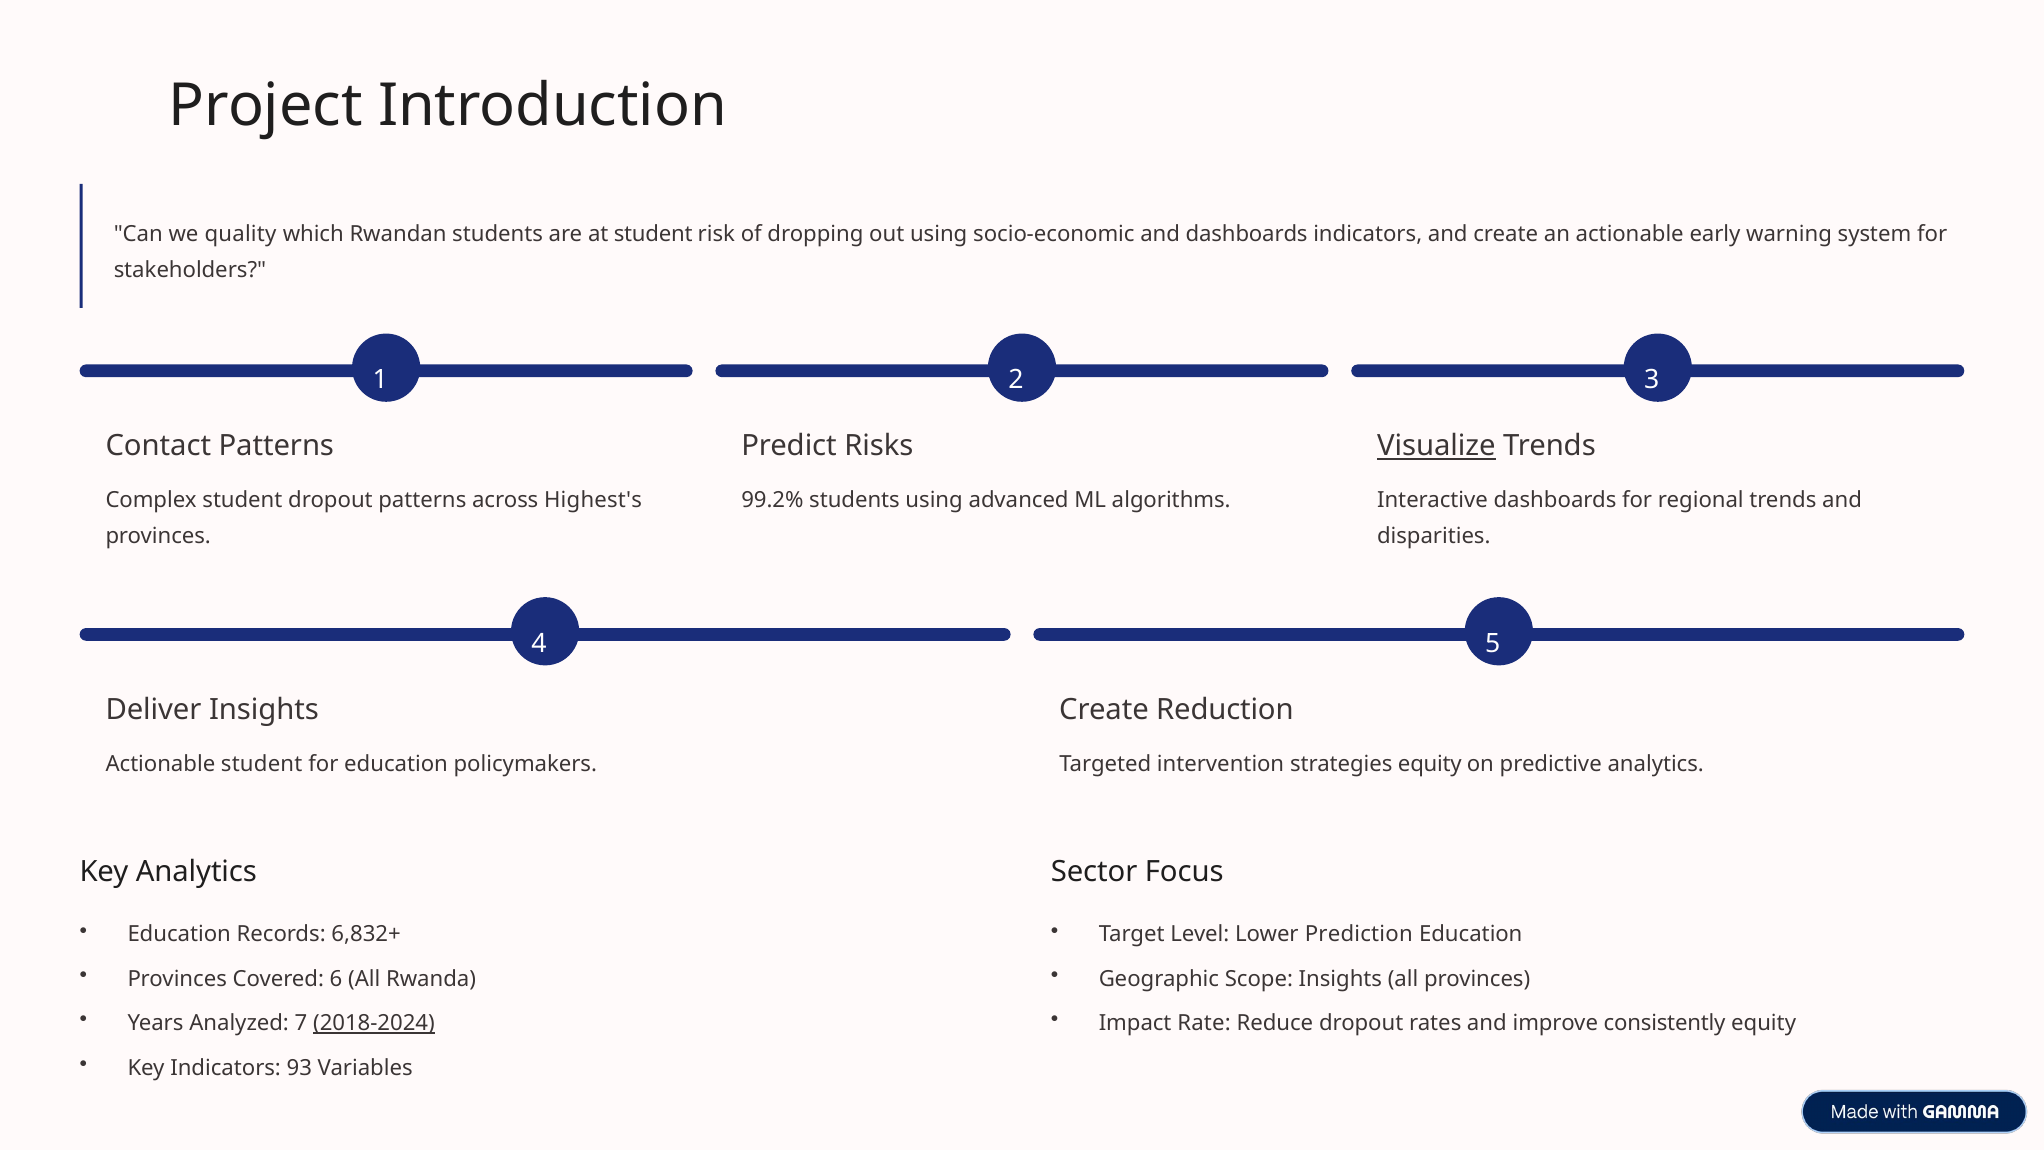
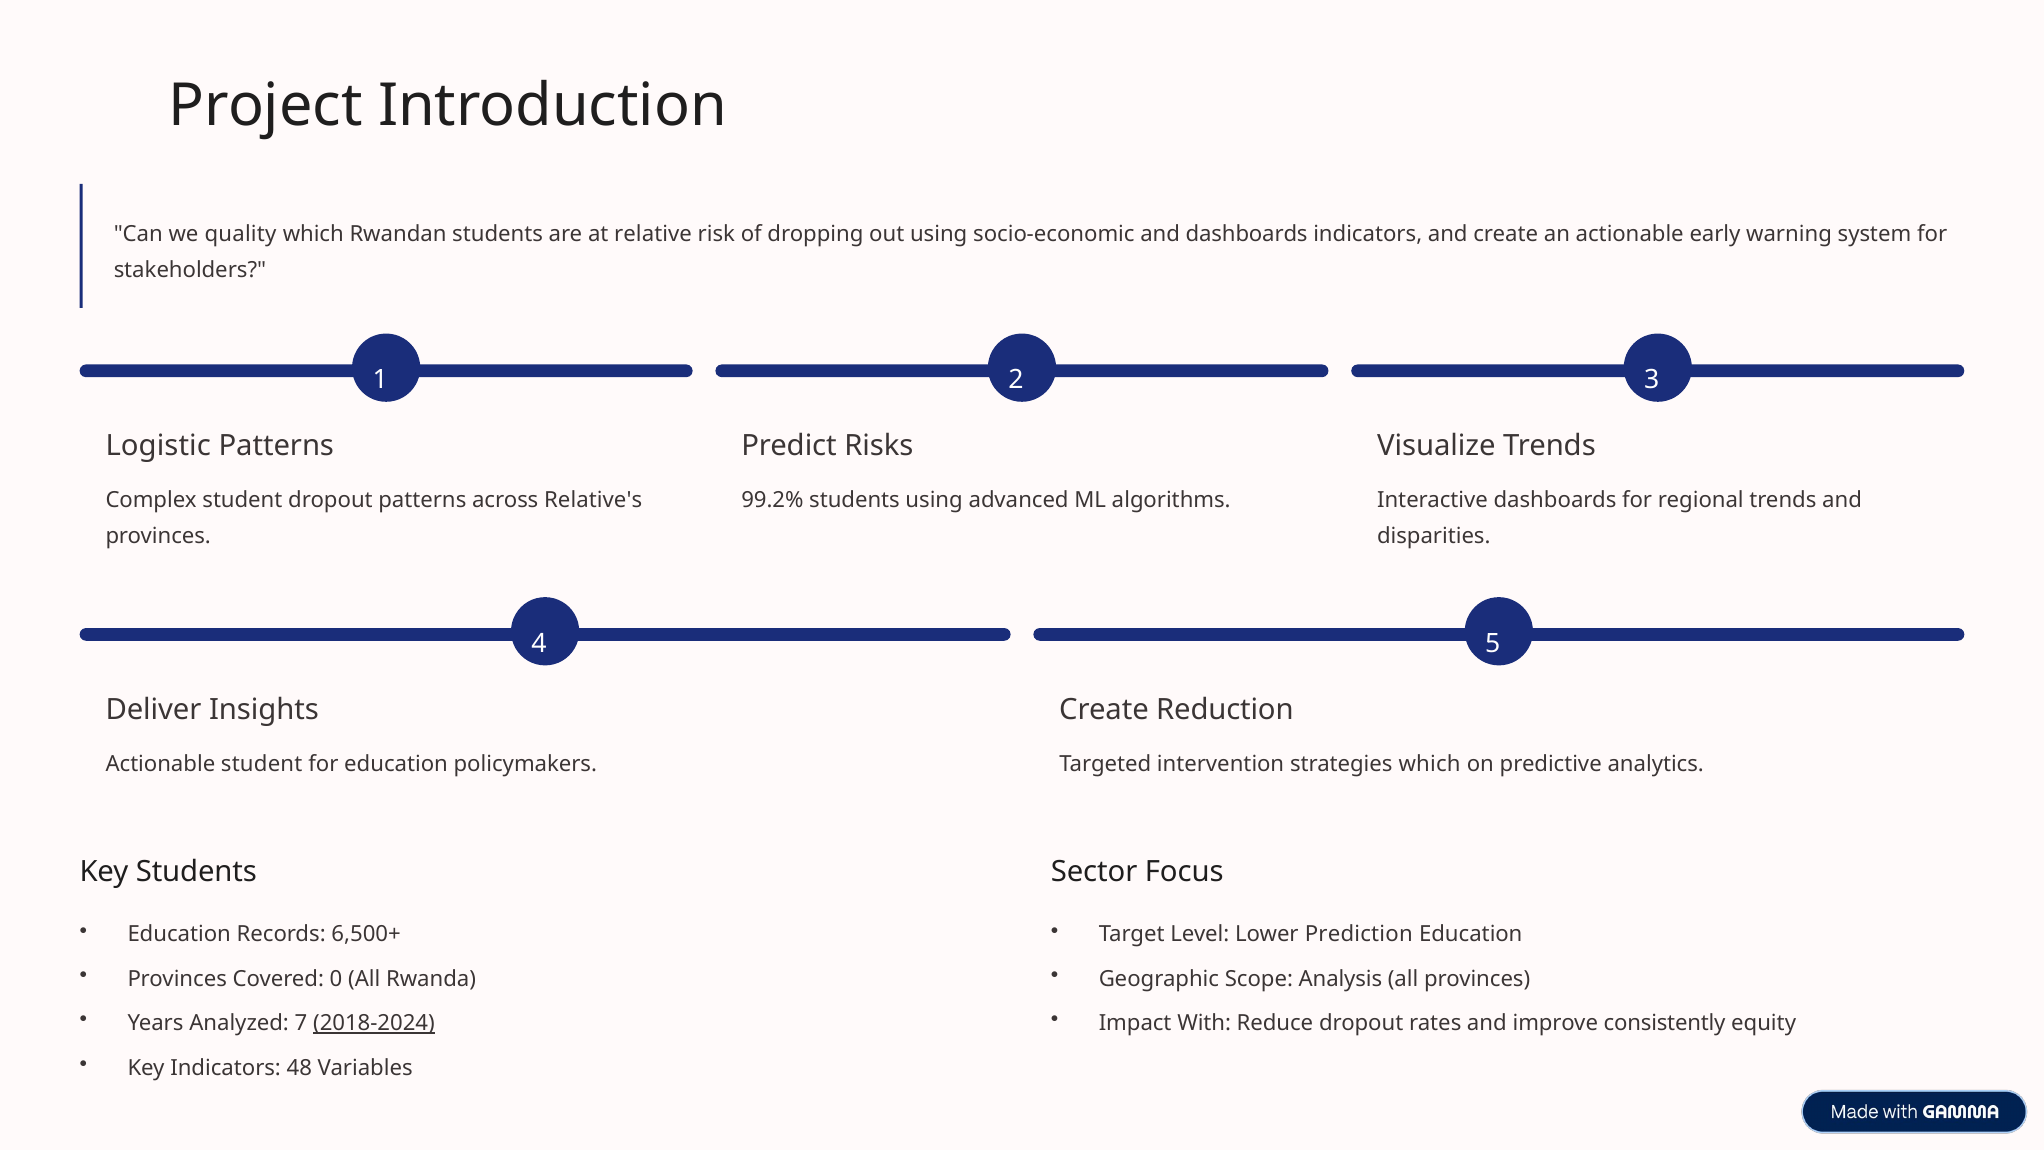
at student: student -> relative (653, 234)
Contact: Contact -> Logistic (158, 446)
Visualize underline: present -> none (1436, 446)
Highest's: Highest's -> Relative's (593, 500)
strategies equity: equity -> which (1430, 764)
Key Analytics: Analytics -> Students (196, 871)
6,832+: 6,832+ -> 6,500+ (366, 934)
6: 6 -> 0 (336, 979)
Scope Insights: Insights -> Analysis (1340, 979)
Rate: Rate -> With (1204, 1023)
93: 93 -> 48 (299, 1067)
